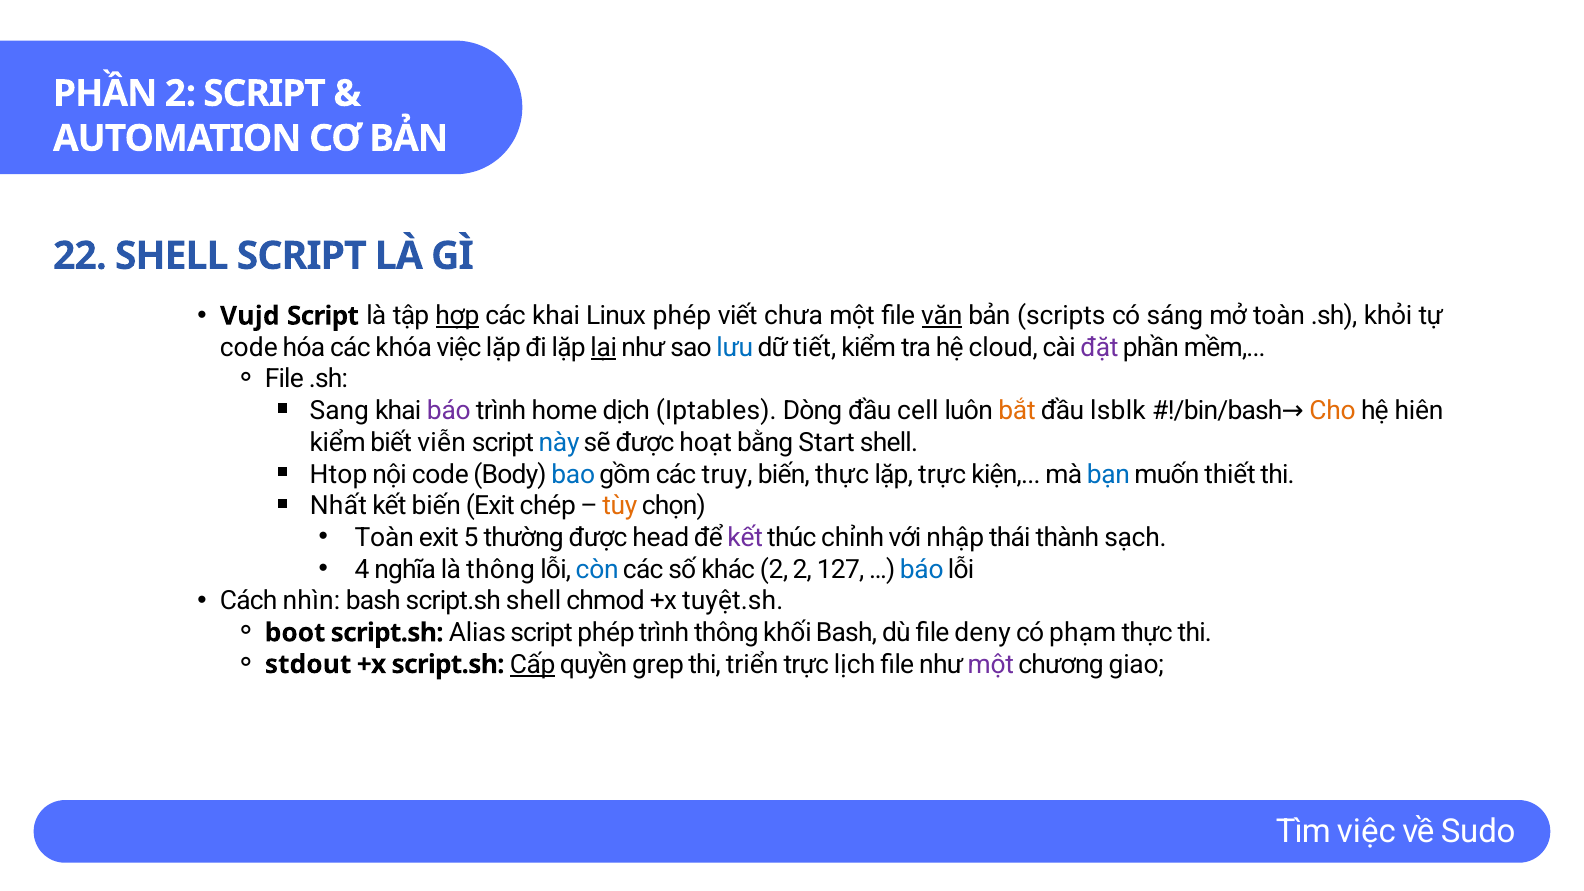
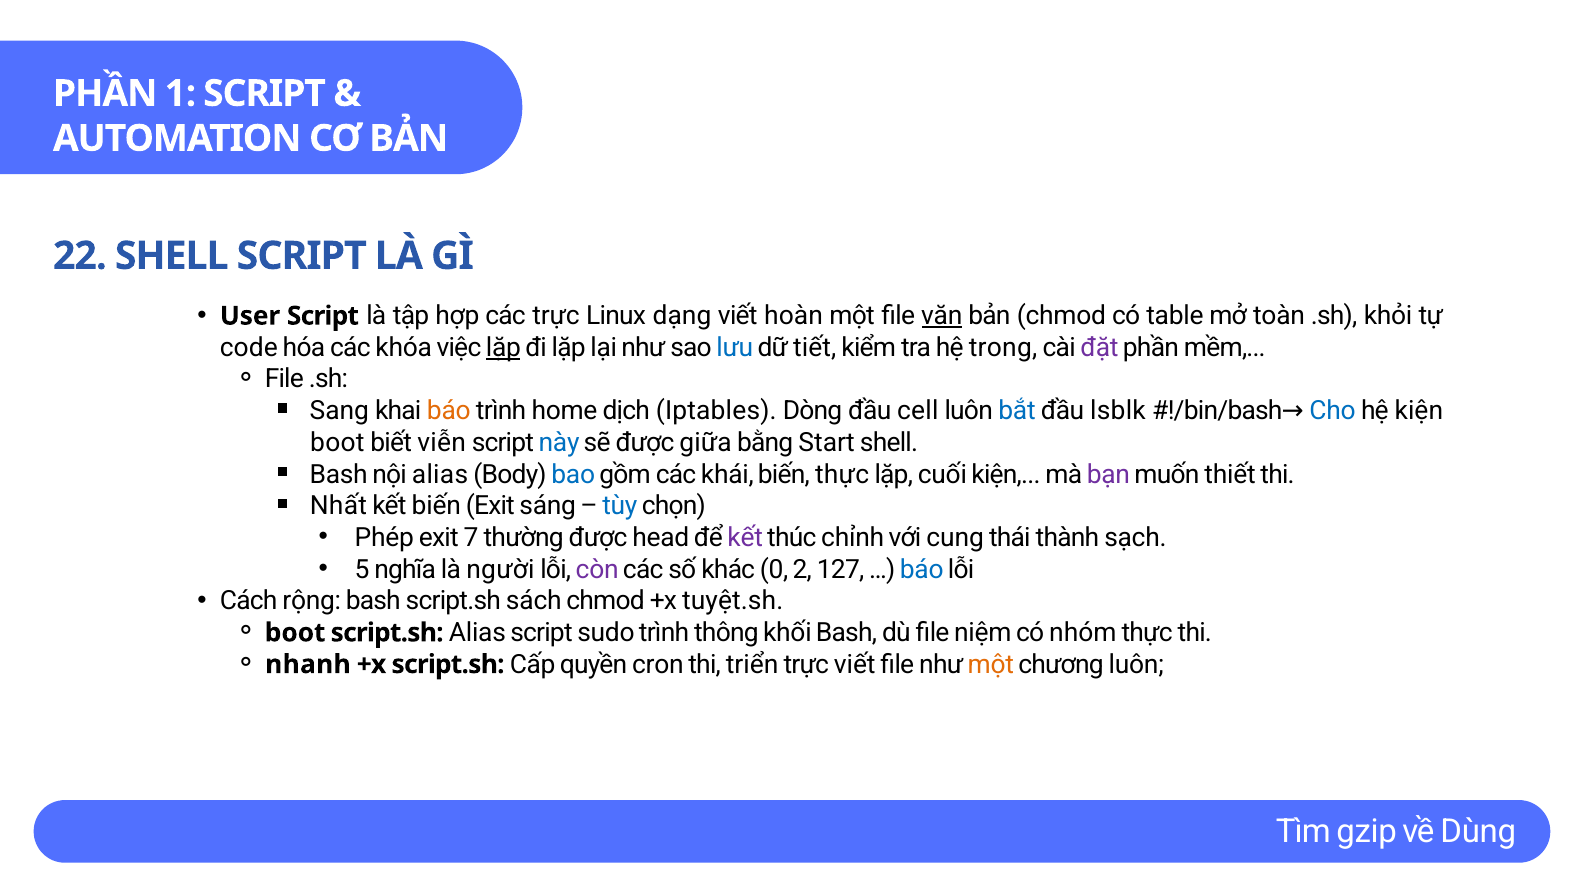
PHẦN 2: 2 -> 1 (180, 94)
Vujd: Vujd -> User (250, 316)
hợp underline: present -> none (457, 316)
các khai: khai -> trực (556, 316)
Linux phép: phép -> dạng (682, 316)
chưa: chưa -> hoàn (794, 316)
bản scripts: scripts -> chmod (1061, 316)
sáng: sáng -> table (1175, 316)
lặp underline: none -> present (503, 348)
lại underline: present -> none (604, 348)
cloud: cloud -> trong (1003, 348)
báo colour: purple -> orange (449, 411)
bắt colour: orange -> blue (1017, 411)
Cho colour: orange -> blue (1333, 411)
hệ hiên: hiên -> kiện (1419, 411)
kiểm: kiểm -> boot (337, 443)
hoạt: hoạt -> giữa (706, 443)
Htop: Htop -> Bash (339, 474)
nội code: code -> alias (440, 474)
truy: truy -> khái (727, 474)
lặp trực: trực -> cuối (942, 474)
bạn colour: blue -> purple (1108, 474)
chép: chép -> sáng (548, 506)
tùy colour: orange -> blue (620, 506)
Toàn: Toàn -> Phép (384, 538)
5: 5 -> 7 (471, 538)
nhập: nhập -> cung (955, 538)
4: 4 -> 5 (362, 569)
là thông: thông -> người (500, 569)
còn colour: blue -> purple (597, 569)
khác 2: 2 -> 0 (774, 569)
nhìn: nhìn -> rộng (312, 601)
script.sh shell: shell -> sách (534, 601)
script phép: phép -> sudo (606, 633)
deny: deny -> niệm (983, 633)
phạm: phạm -> nhóm (1083, 633)
stdout: stdout -> nhanh (308, 664)
Cấp underline: present -> none (533, 664)
grep: grep -> cron (658, 664)
trực lịch: lịch -> viết (855, 664)
một colour: purple -> orange (991, 664)
chương giao: giao -> luôn (1136, 664)
Tìm việc: việc -> gzip (1367, 832)
Sudo: Sudo -> Dùng (1478, 832)
